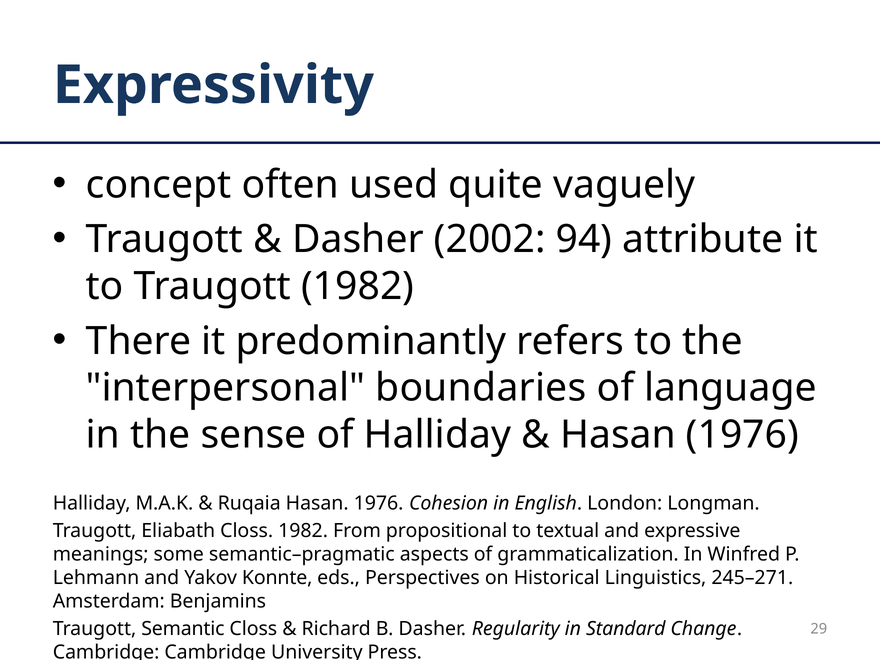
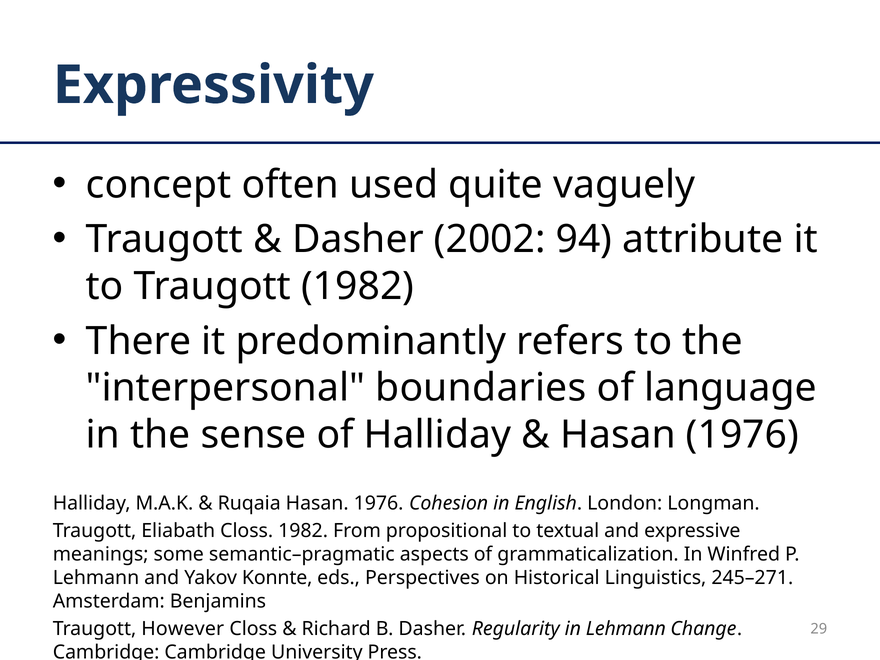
Semantic: Semantic -> However (183, 629)
in Standard: Standard -> Lehmann (626, 629)
